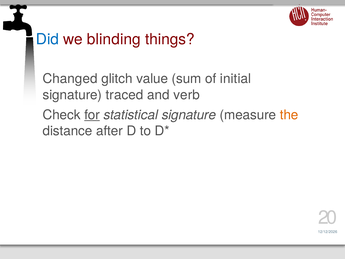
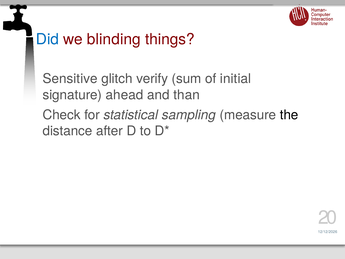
Changed: Changed -> Sensitive (70, 79)
value: value -> verify (152, 79)
traced: traced -> ahead (125, 95)
verb: verb -> than (187, 95)
for underline: present -> none (92, 115)
statistical signature: signature -> sampling (189, 115)
the colour: orange -> black (289, 115)
